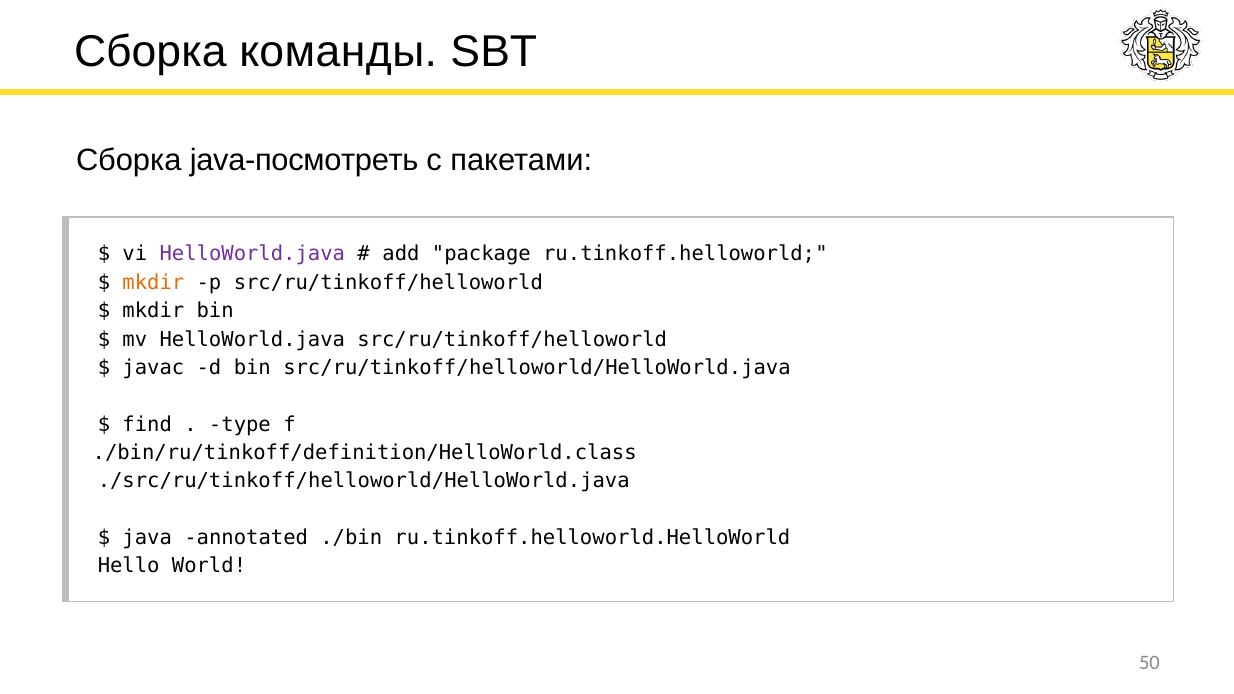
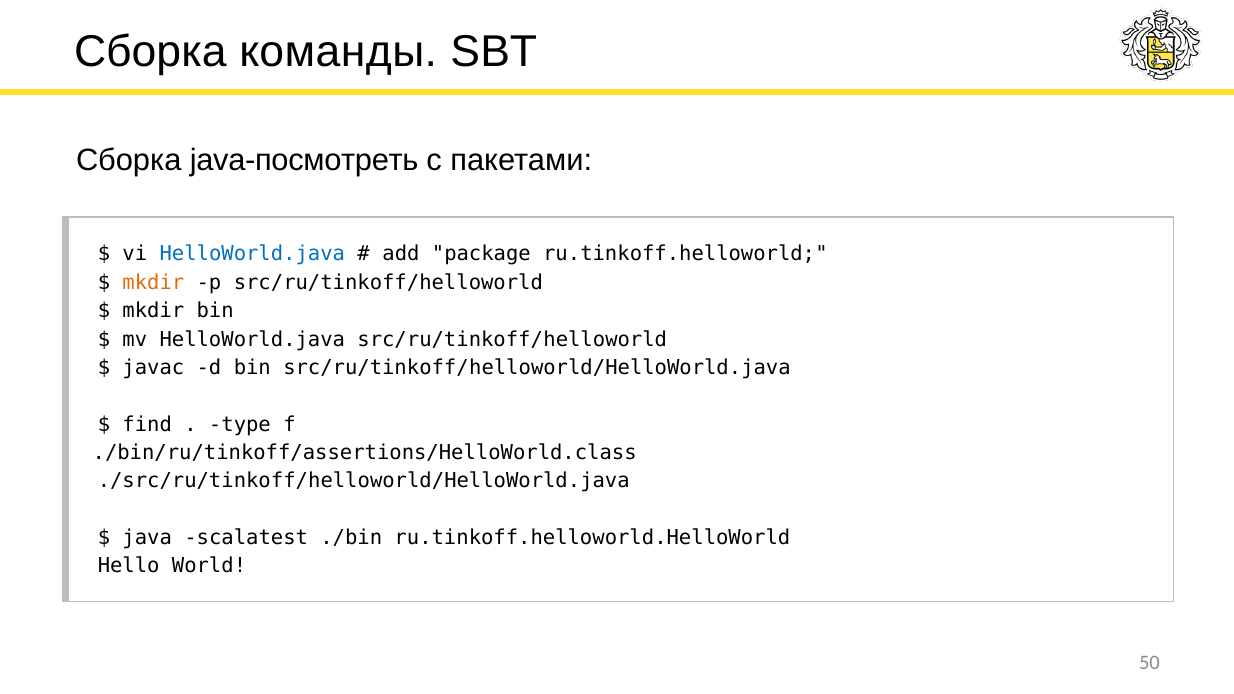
HelloWorld.java colour: purple -> blue (252, 254)
./bin/ru/tinkoff/definition/HelloWorld.class: ./bin/ru/tinkoff/definition/HelloWorld.class -> ./bin/ru/tinkoff/assertions/HelloWorld.class (365, 453)
annotated: annotated -> scalatest (246, 538)
